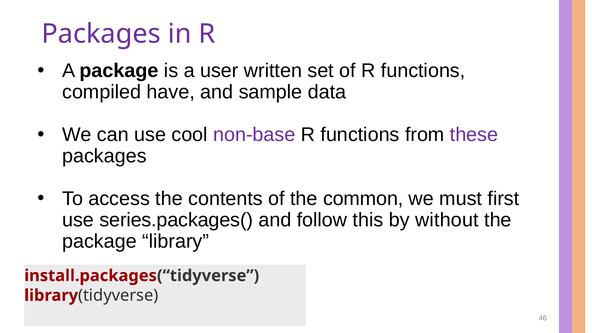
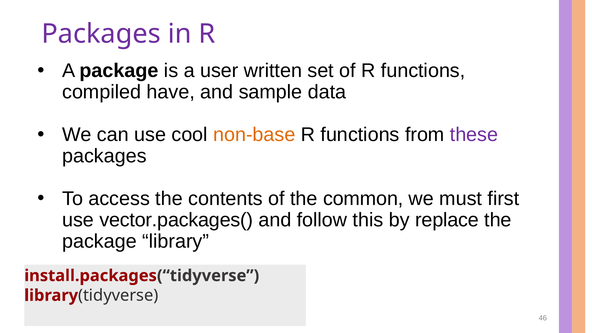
non-base colour: purple -> orange (254, 135)
series.packages(: series.packages( -> vector.packages( (176, 220)
without: without -> replace (447, 220)
